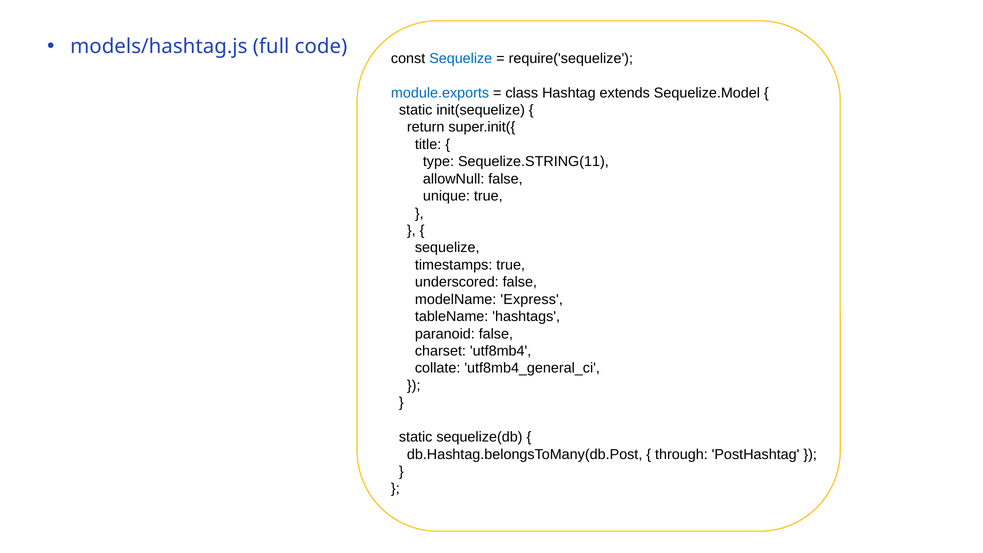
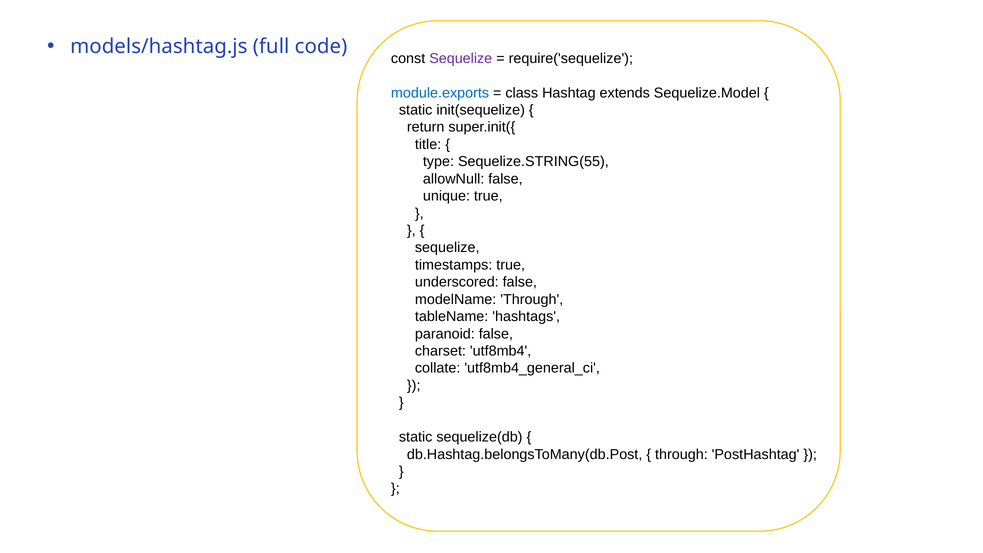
Sequelize colour: blue -> purple (461, 58)
Sequelize.STRING(11: Sequelize.STRING(11 -> Sequelize.STRING(55 (533, 162)
modelName Express: Express -> Through (532, 299)
